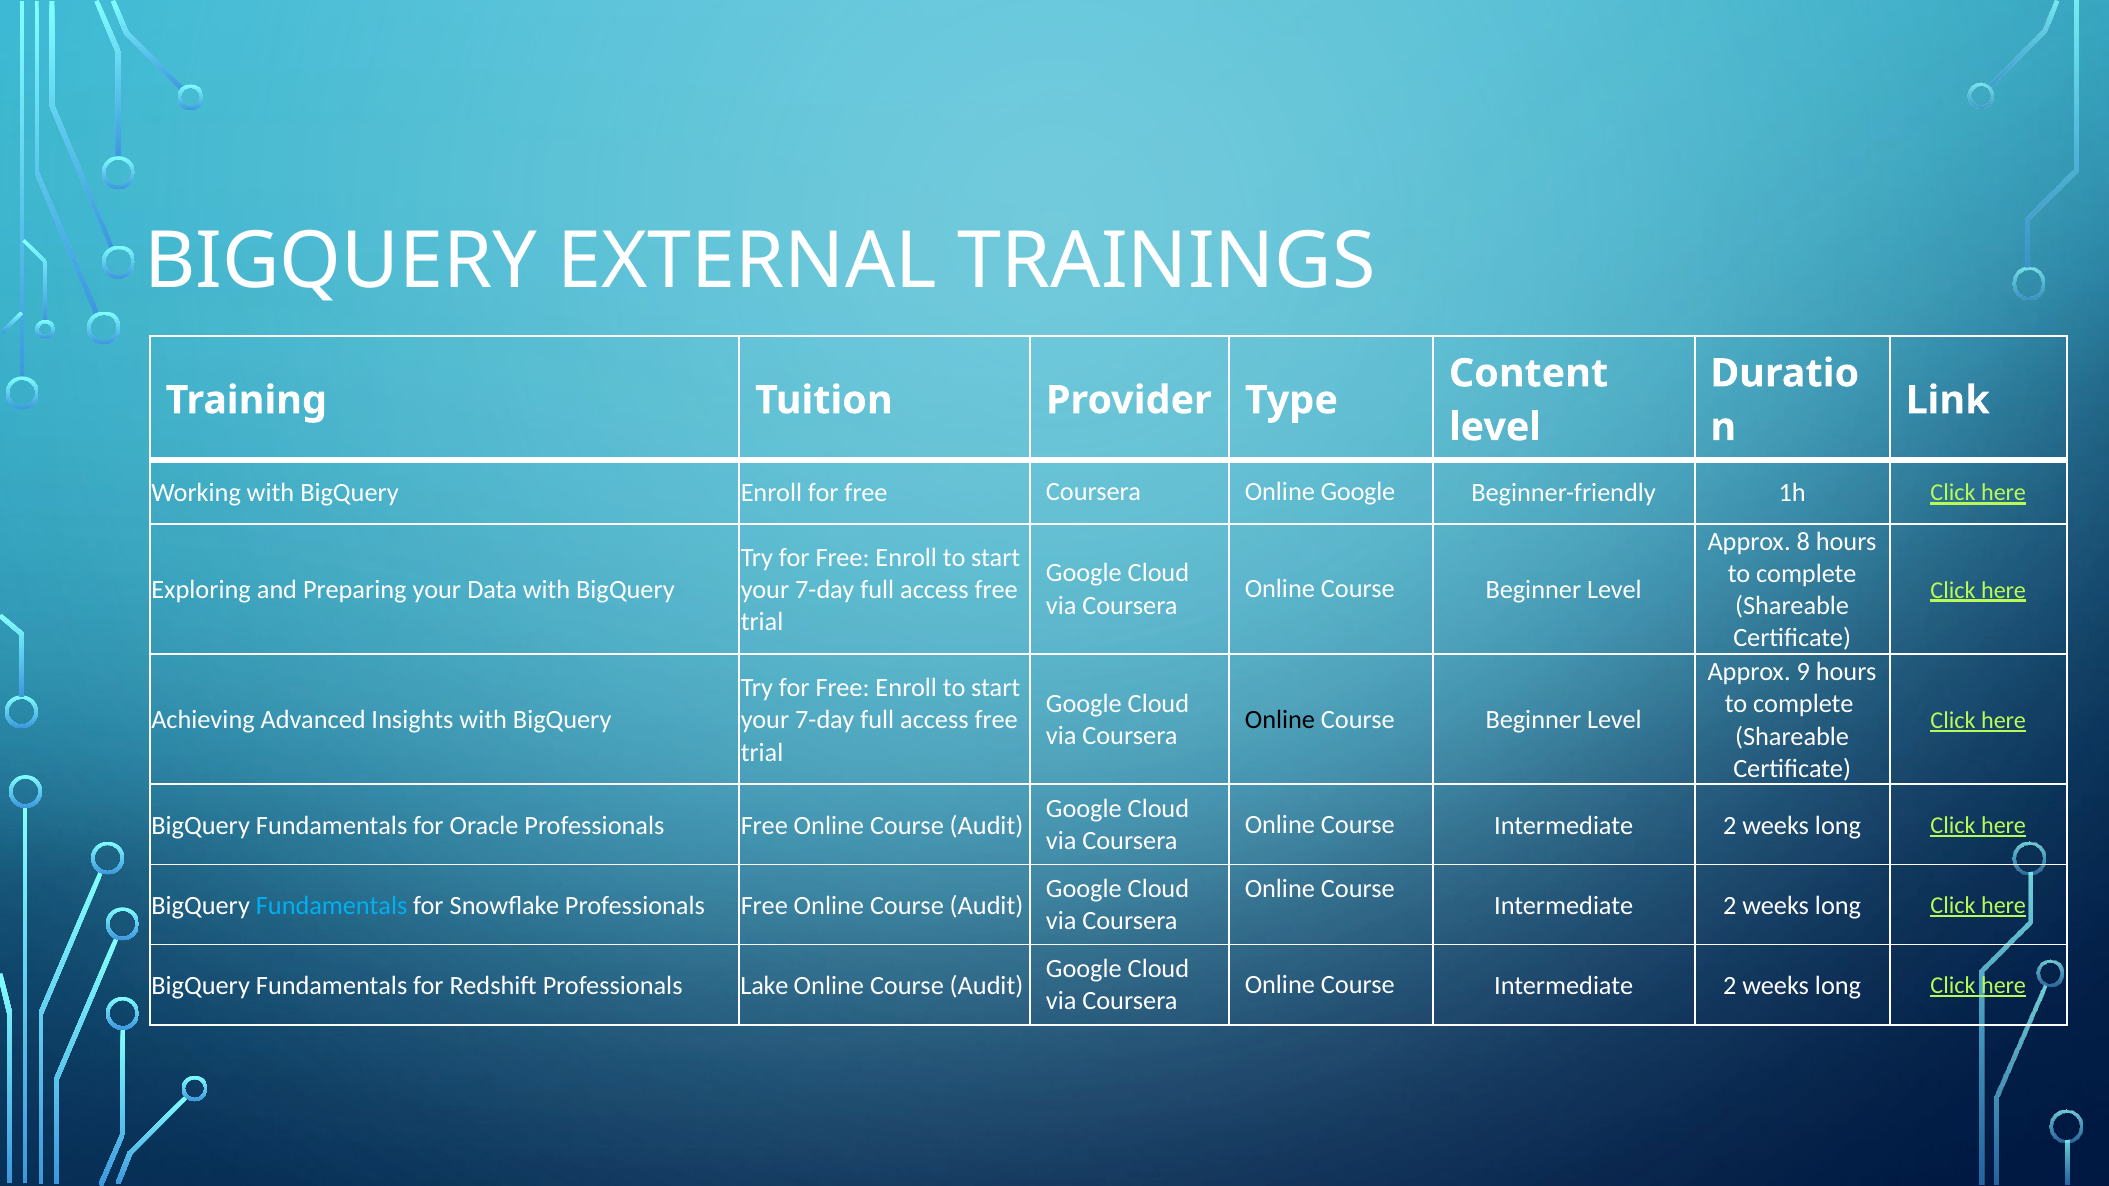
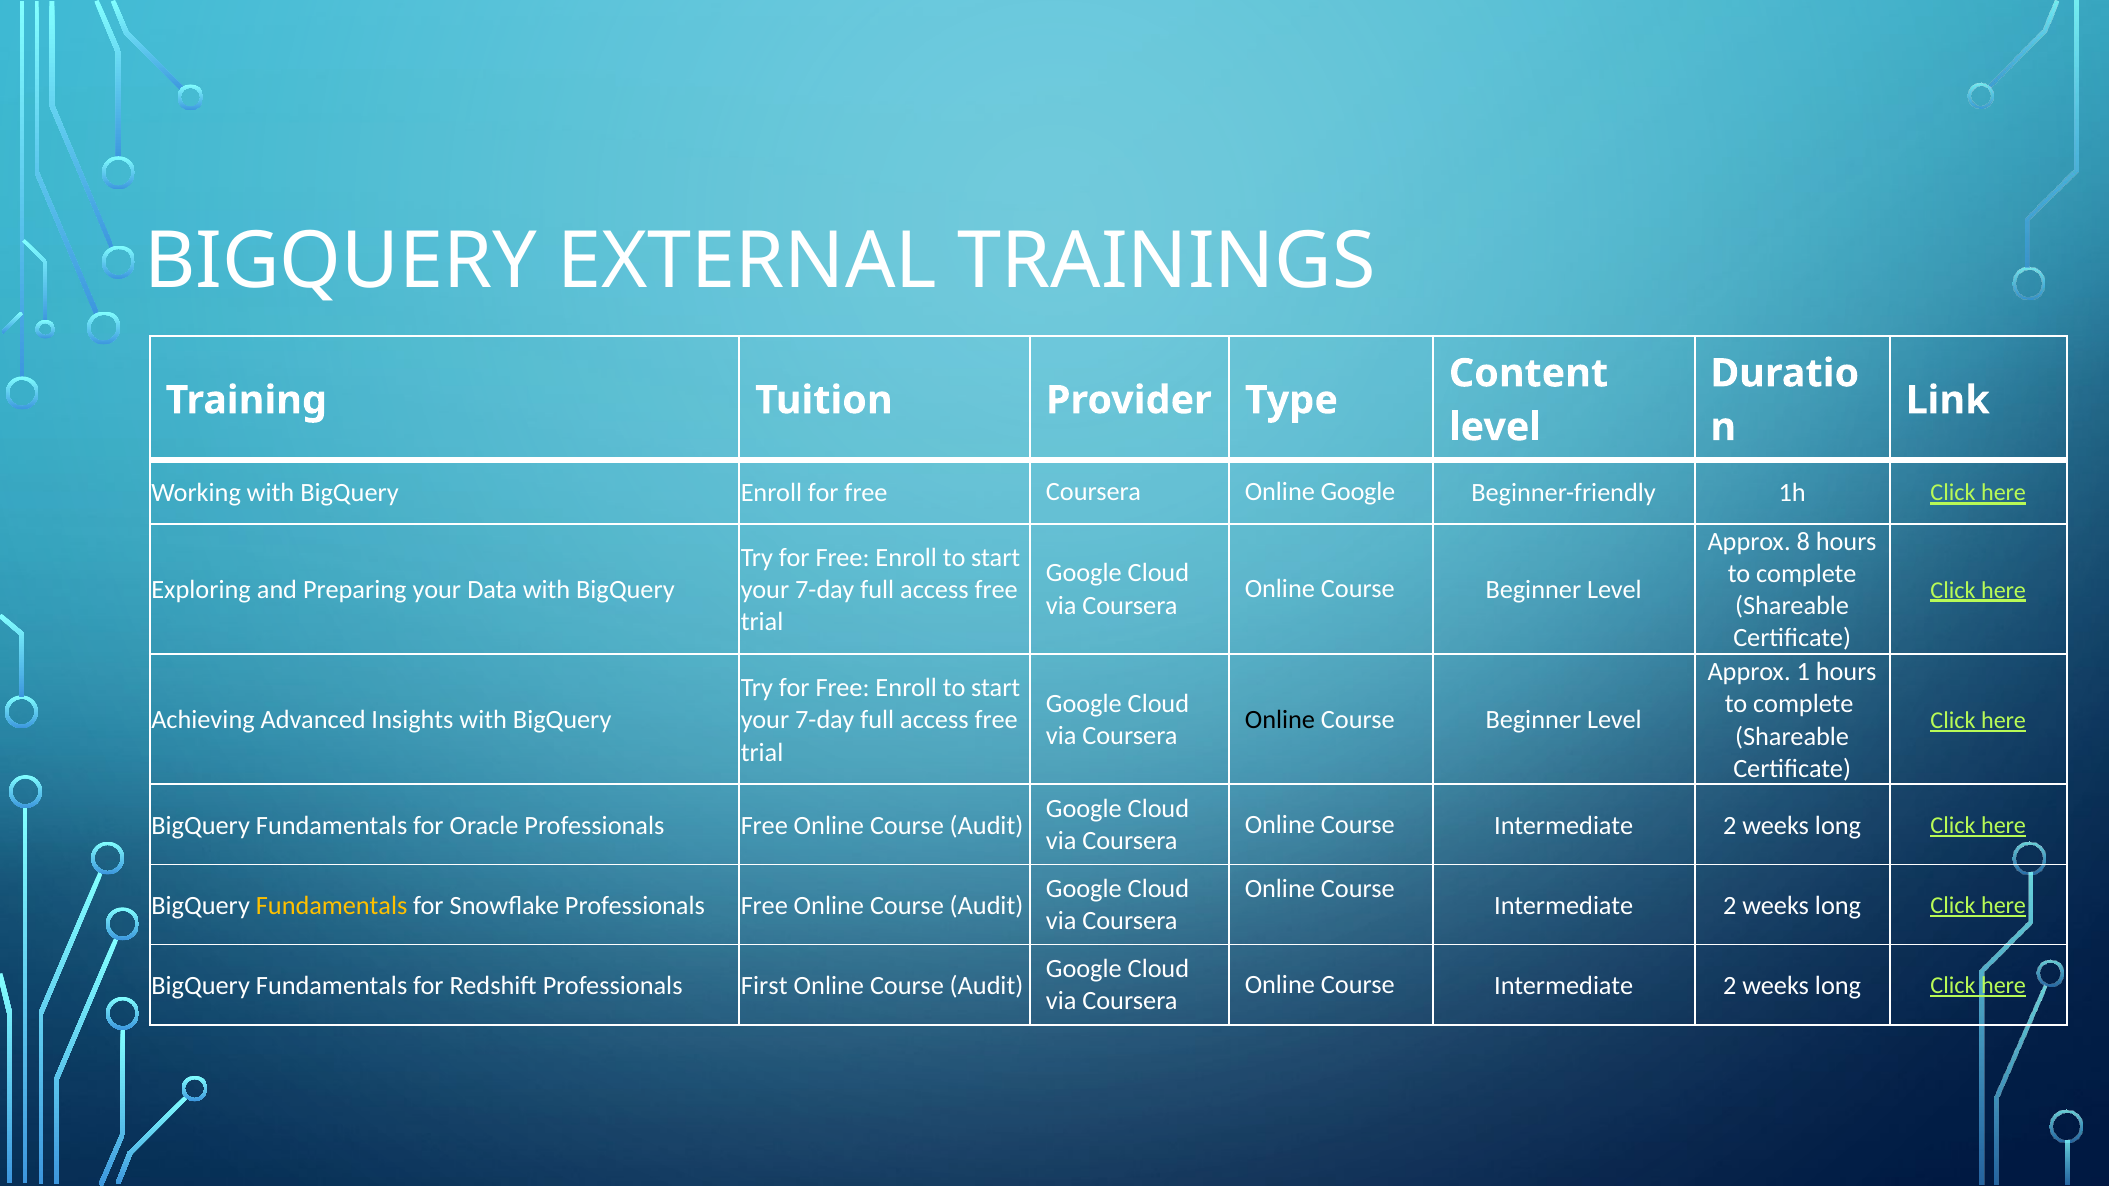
9: 9 -> 1 (1803, 672)
Fundamentals colour: light blue -> yellow (332, 906)
Lake: Lake -> First (764, 986)
